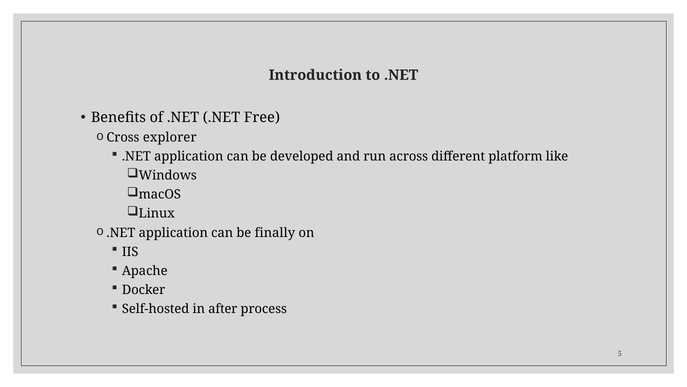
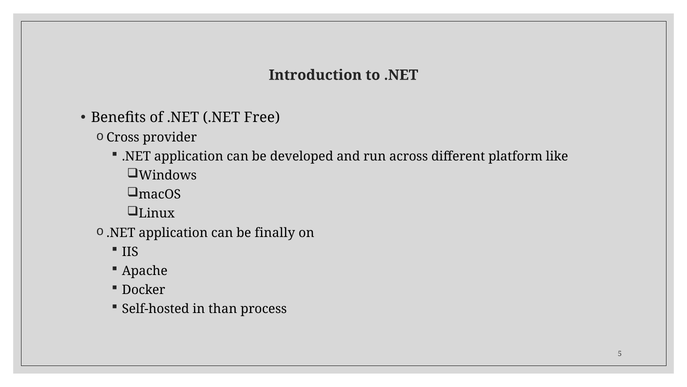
explorer: explorer -> provider (170, 137)
after: after -> than (223, 309)
